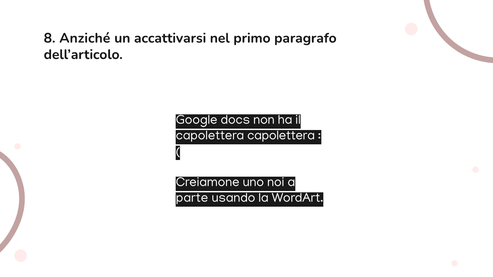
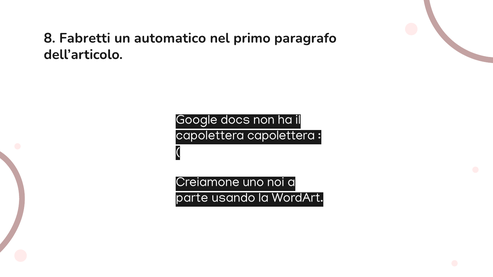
Anziché: Anziché -> Fabretti (85, 38)
accattivarsi: accattivarsi -> automatico (170, 38)
